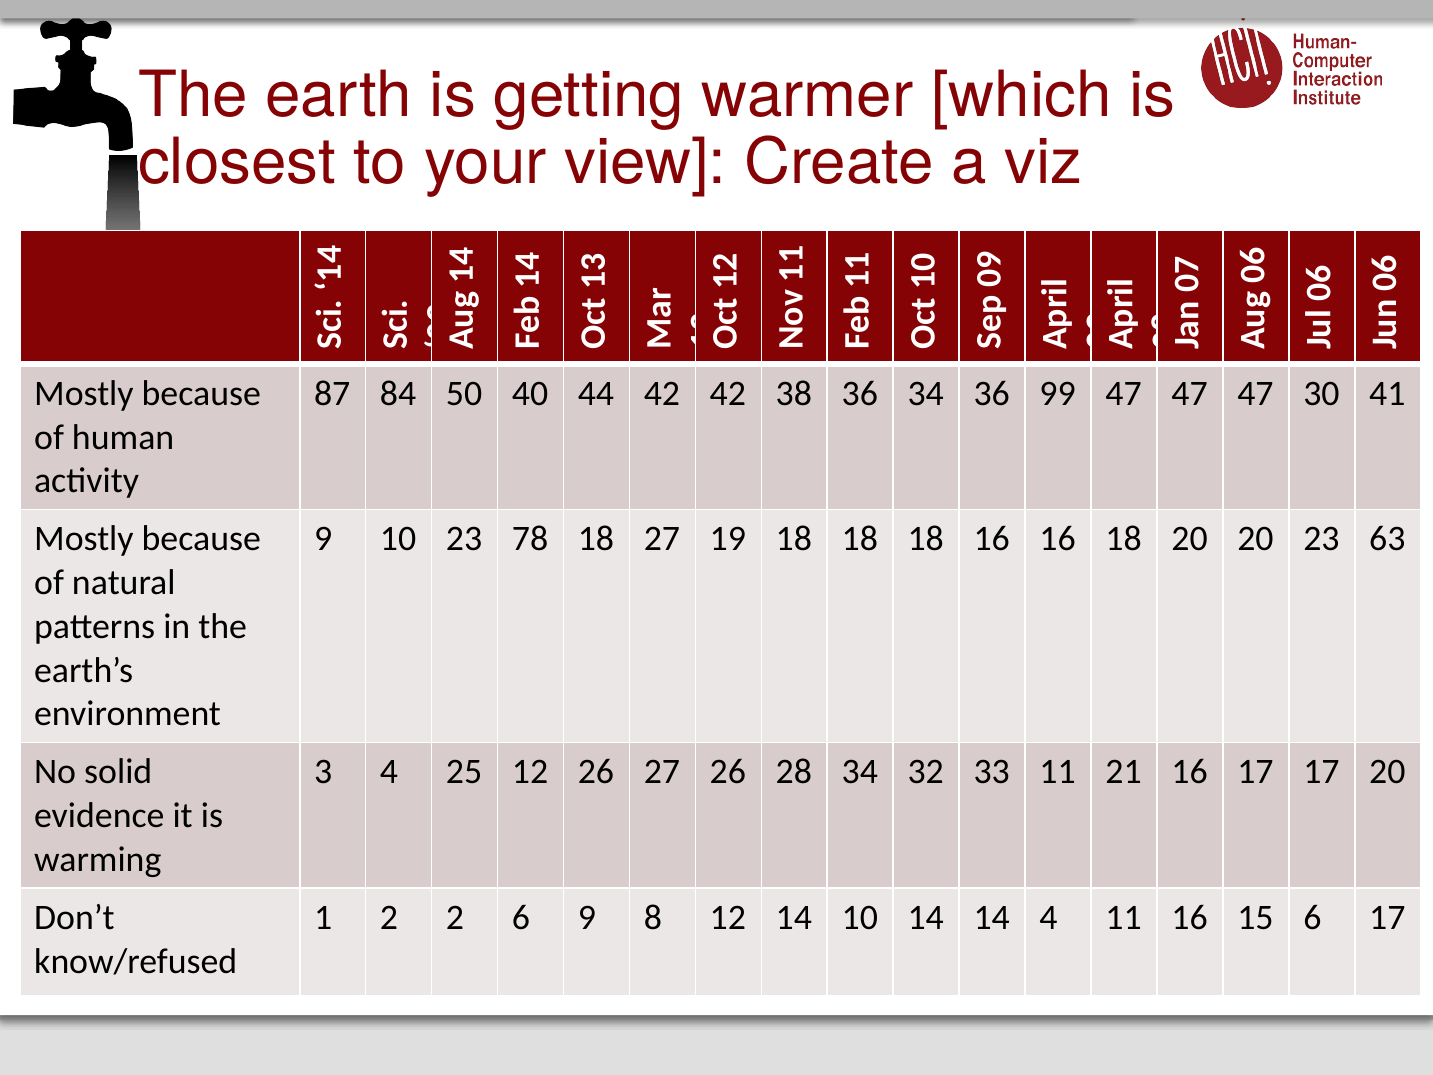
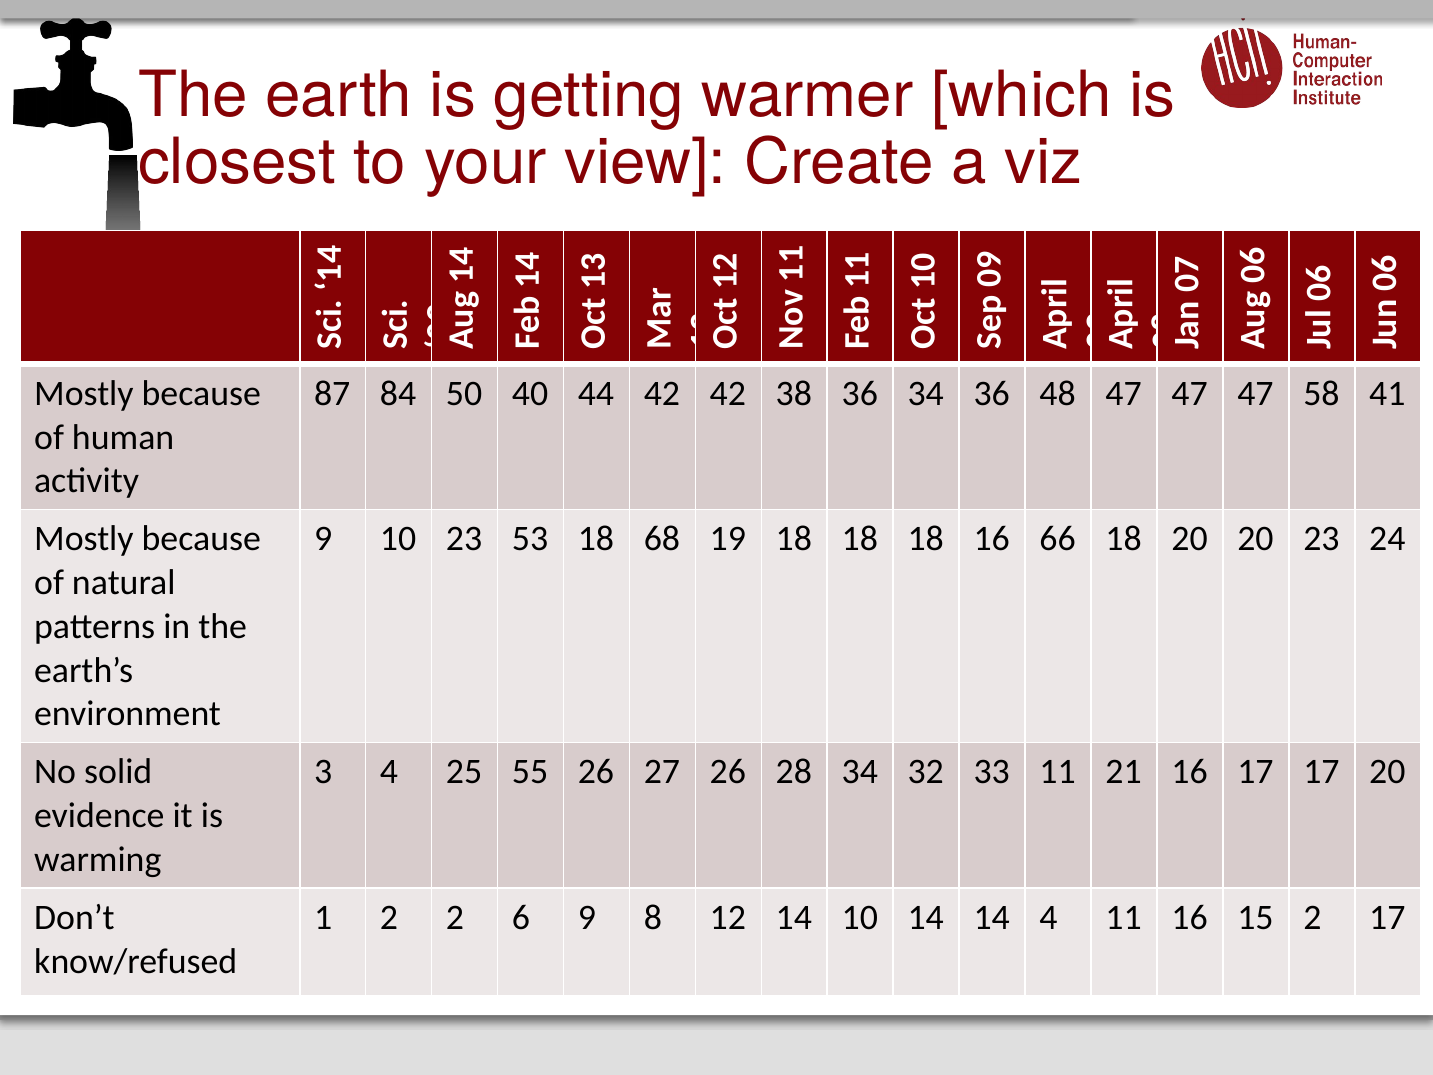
99: 99 -> 48 (1058, 393)
30: 30 -> 58 (1321, 393)
78: 78 -> 53 (530, 539)
18 27: 27 -> 68 (662, 539)
16 16: 16 -> 66 (1058, 539)
63: 63 -> 24 (1387, 539)
25 12: 12 -> 55 (530, 772)
15 6: 6 -> 2 (1312, 917)
